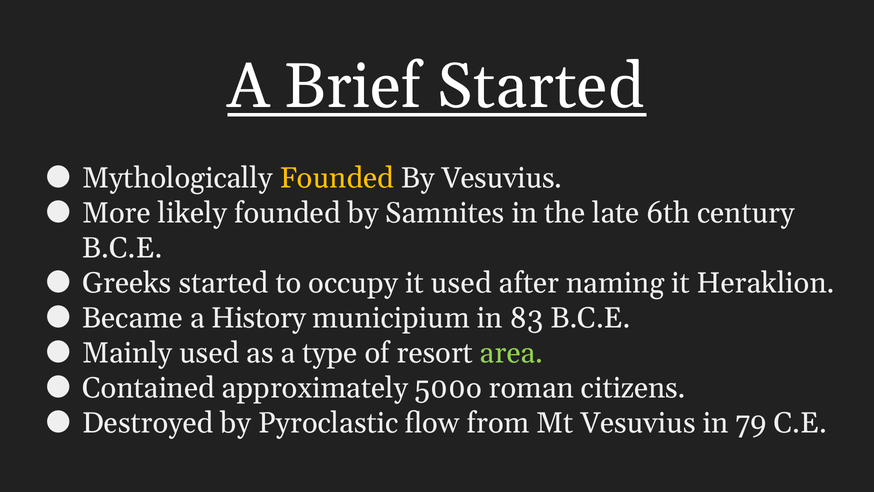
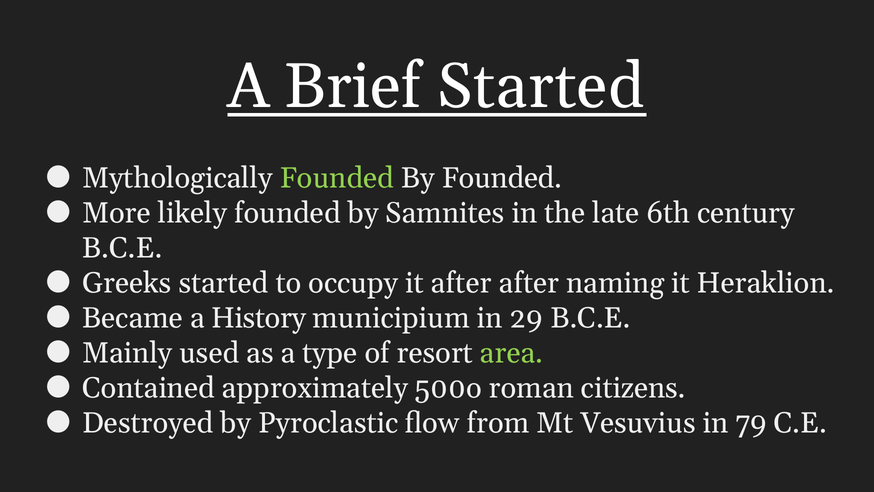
Founded colour: yellow -> light green (337, 178)
By Vesuvius: Vesuvius -> Founded (502, 178)
it used: used -> after (461, 283)
83: 83 -> 29 (526, 318)
